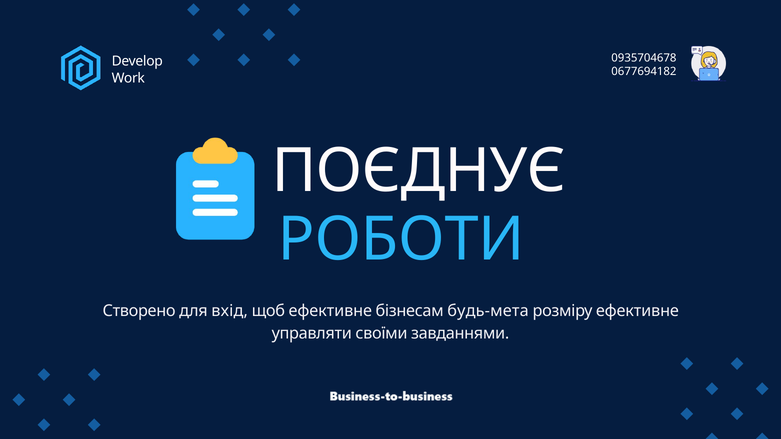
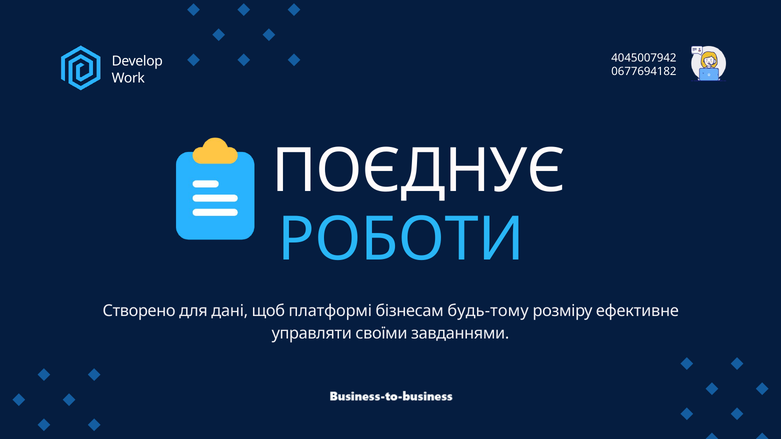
0935704678: 0935704678 -> 4045007942 (644, 58)
вхід: вхід -> дані (230, 311)
щоб ефективне: ефективне -> платформі (330, 311)
будь-мета: будь-мета -> будь-тому (488, 311)
